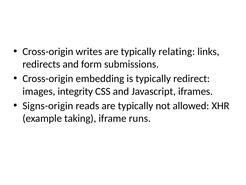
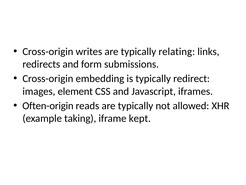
integrity: integrity -> element (75, 91)
Signs-origin: Signs-origin -> Often-origin (48, 105)
runs: runs -> kept (140, 118)
